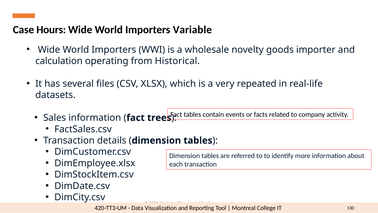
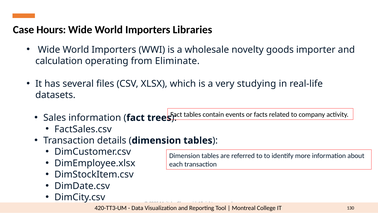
Variable: Variable -> Libraries (192, 30)
Historical: Historical -> Eliminate (177, 61)
repeated: repeated -> studying (257, 84)
